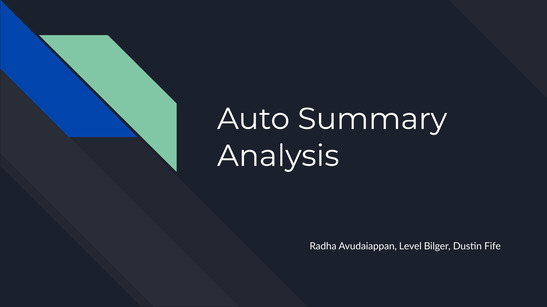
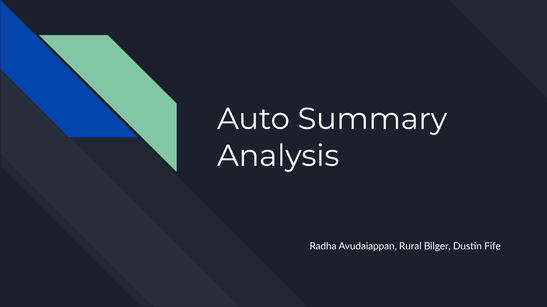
Level: Level -> Rural (410, 247)
